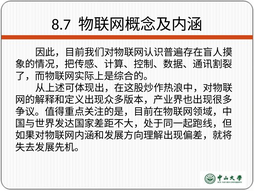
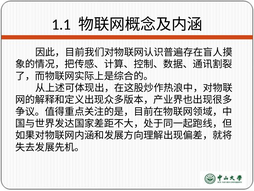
8.7: 8.7 -> 1.1 (61, 25)
